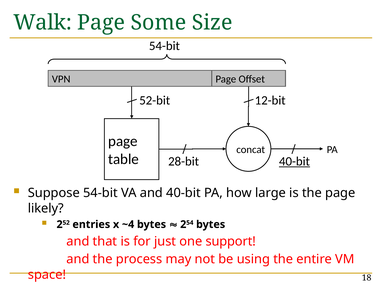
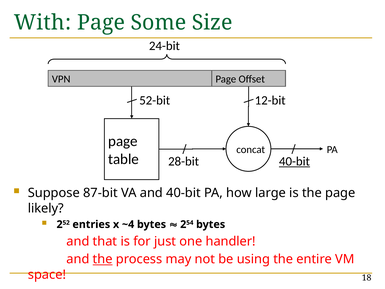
Walk: Walk -> With (42, 23)
54-bit: 54-bit -> 24-bit (164, 46)
Suppose 54-bit: 54-bit -> 87-bit (100, 193)
support: support -> handler (231, 241)
the underline: none -> present (103, 259)
